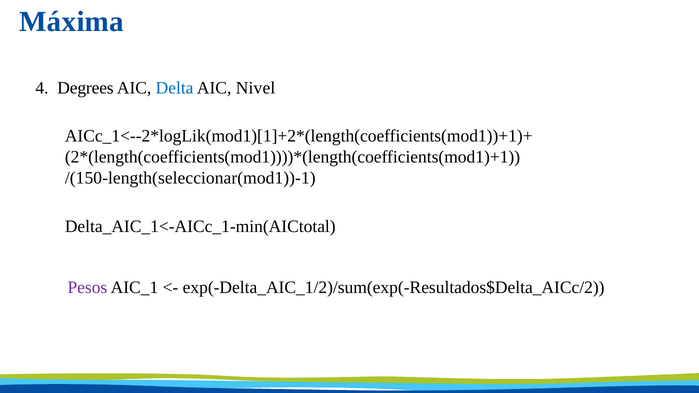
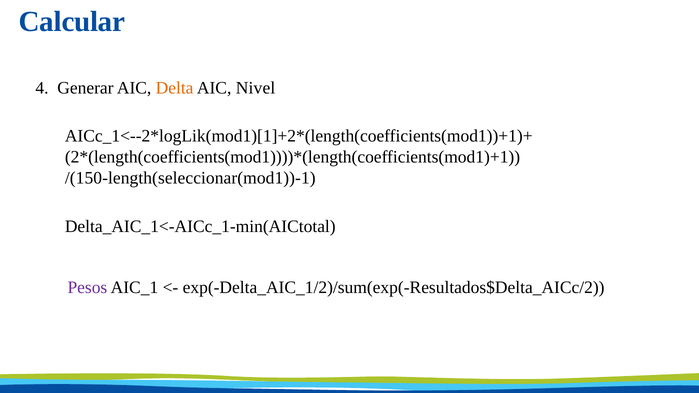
Máxima: Máxima -> Calcular (72, 22)
Degrees: Degrees -> Generar (85, 88)
Delta colour: blue -> orange (175, 88)
